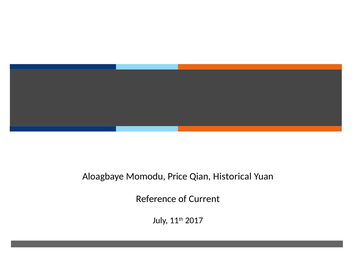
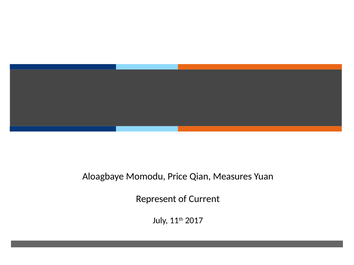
Historical: Historical -> Measures (232, 177)
Reference: Reference -> Represent (156, 199)
